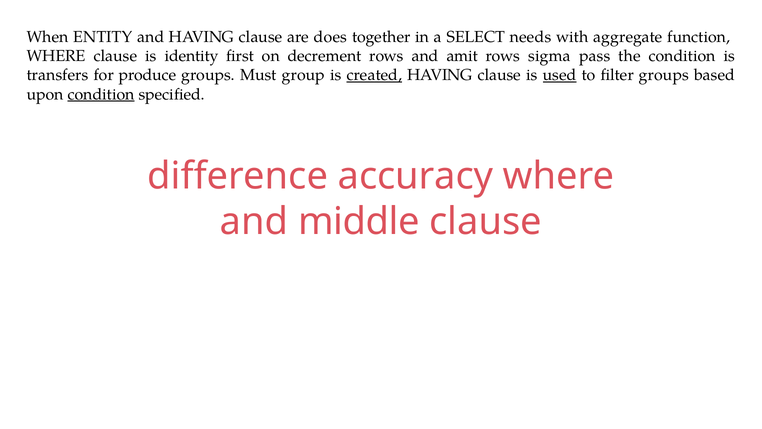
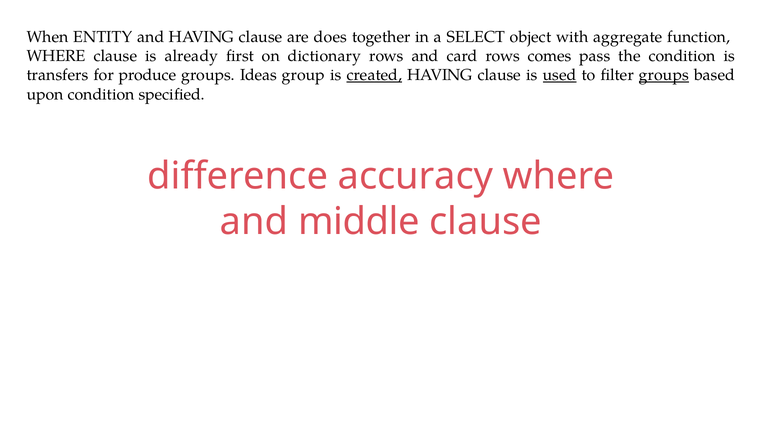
needs: needs -> object (531, 37)
identity: identity -> already (191, 56)
decrement: decrement -> dictionary (324, 56)
amit: amit -> card (462, 56)
sigma: sigma -> comes (550, 56)
Must: Must -> Ideas (258, 75)
groups underline: none -> present (664, 75)
condition underline: present -> none (101, 94)
